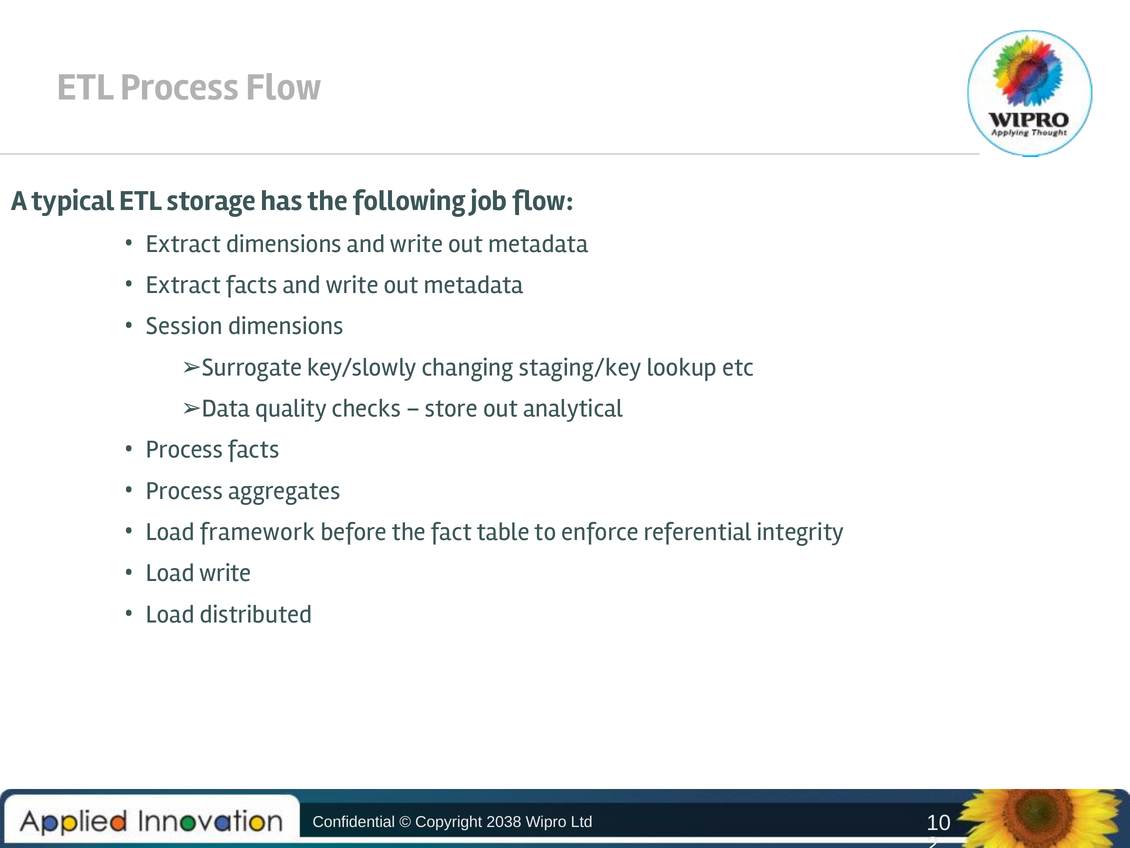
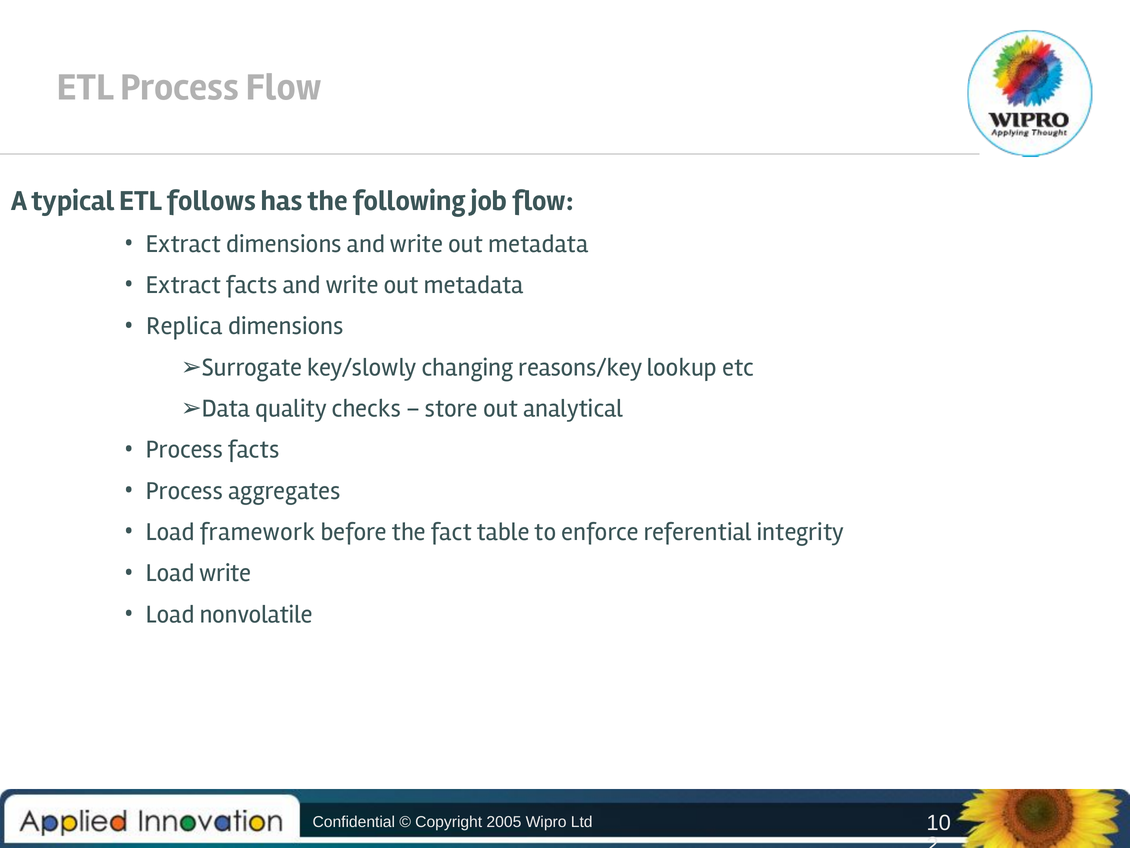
storage: storage -> follows (211, 201)
Session: Session -> Replica (184, 326)
staging/key: staging/key -> reasons/key (580, 367)
distributed: distributed -> nonvolatile (256, 614)
2038: 2038 -> 2005 (504, 821)
